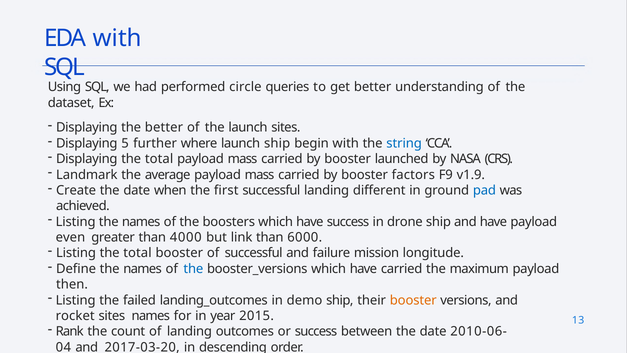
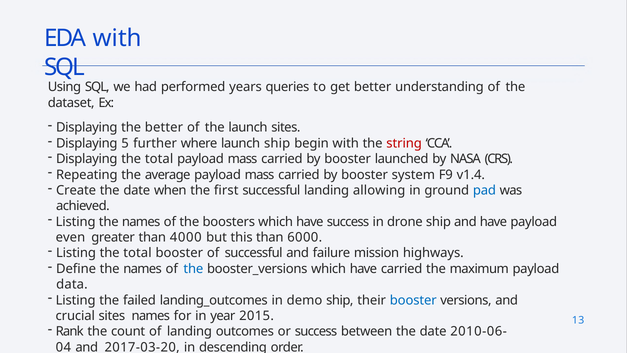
circle: circle -> years (246, 87)
string colour: blue -> red (404, 143)
Landmark: Landmark -> Repeating (87, 175)
factors: factors -> system (413, 175)
v1.9: v1.9 -> v1.4 (471, 175)
different: different -> allowing (379, 190)
link: link -> this (242, 237)
longitude: longitude -> highways (433, 253)
then: then -> data (72, 284)
booster colour: orange -> blue (413, 300)
rocket: rocket -> crucial (75, 316)
